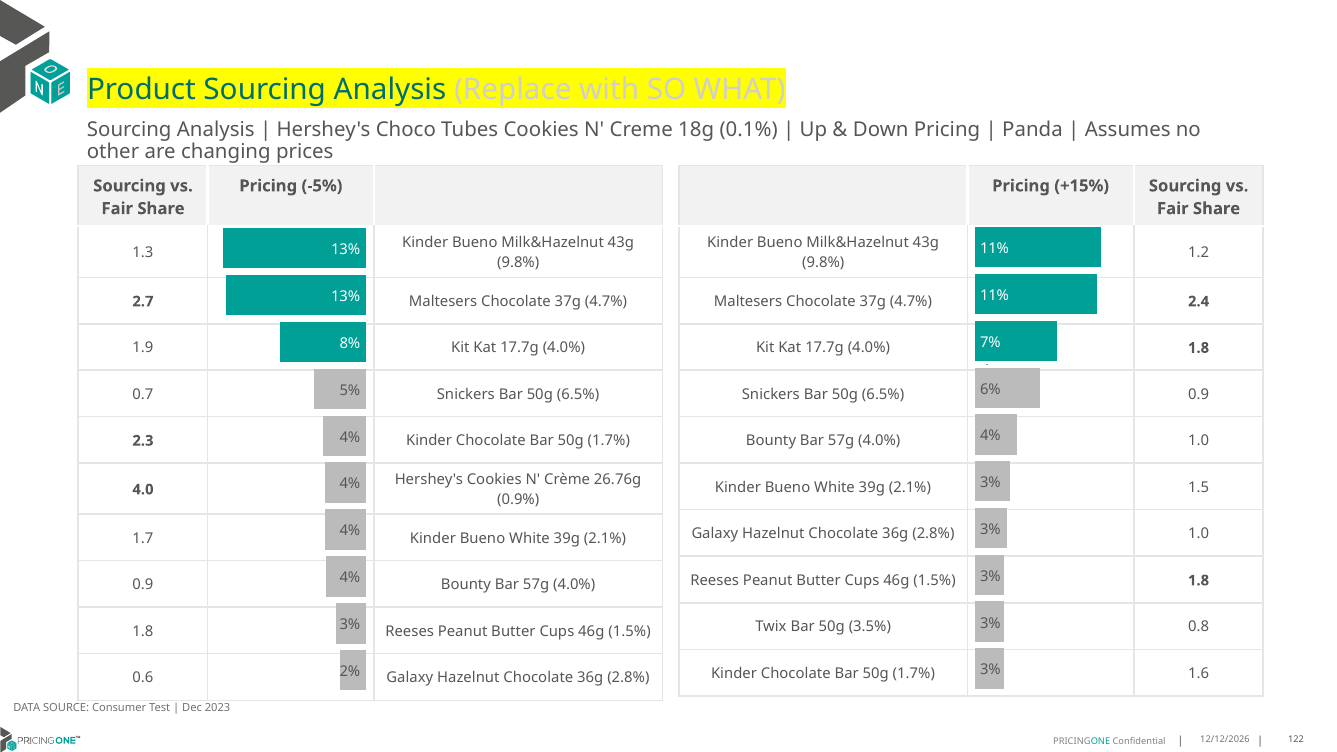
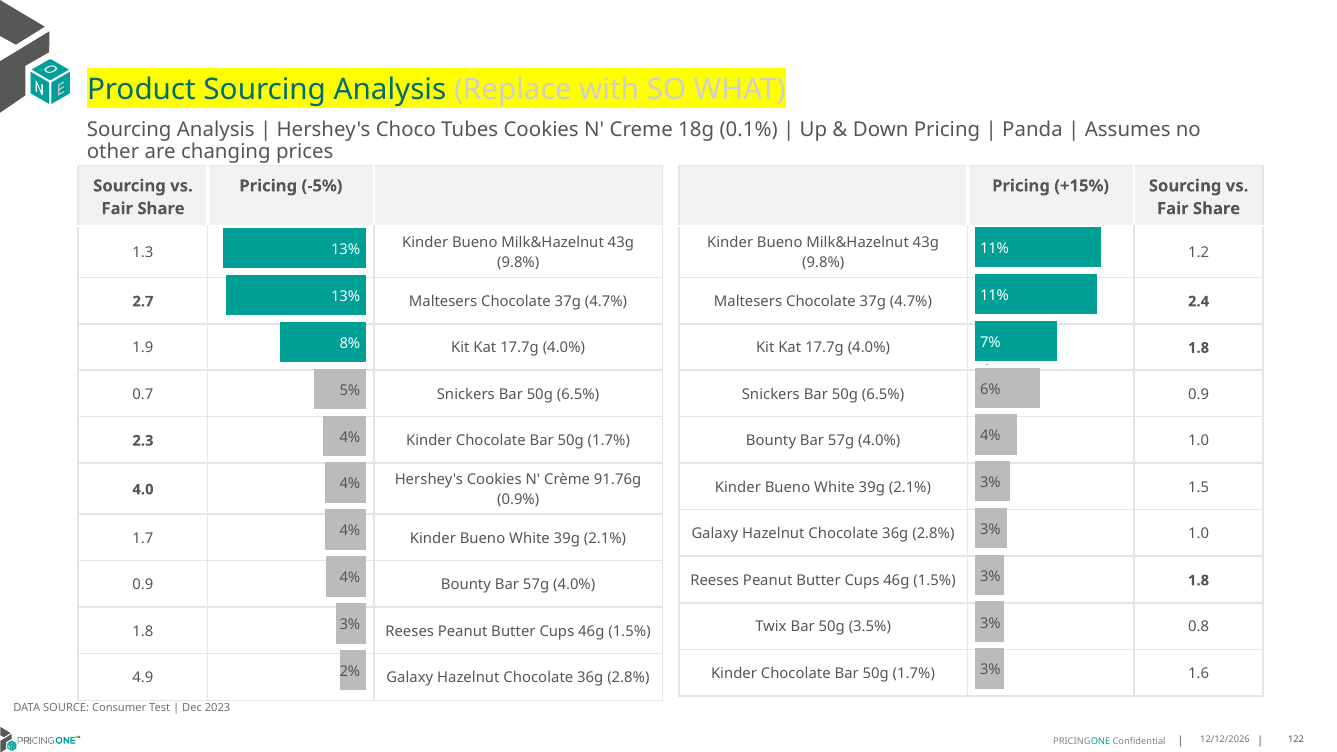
26.76g: 26.76g -> 91.76g (618, 479)
0.6: 0.6 -> 4.9 (143, 678)
